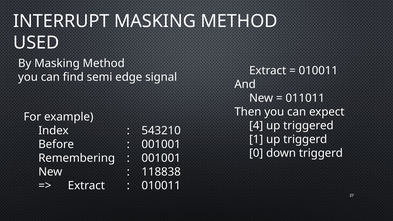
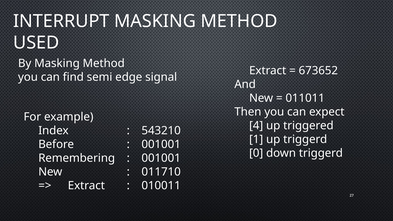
010011: 010011 -> 673652 (318, 71)
118838: 118838 -> 011710 (161, 172)
